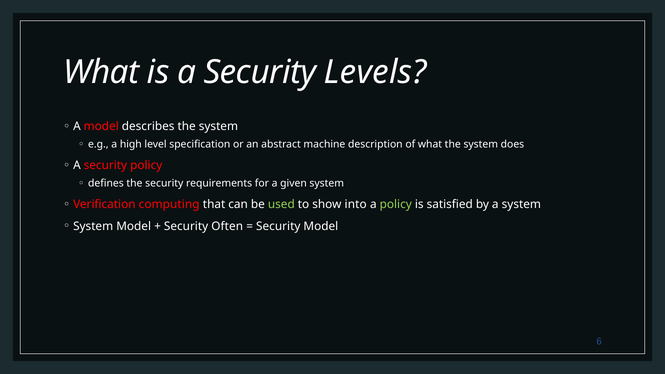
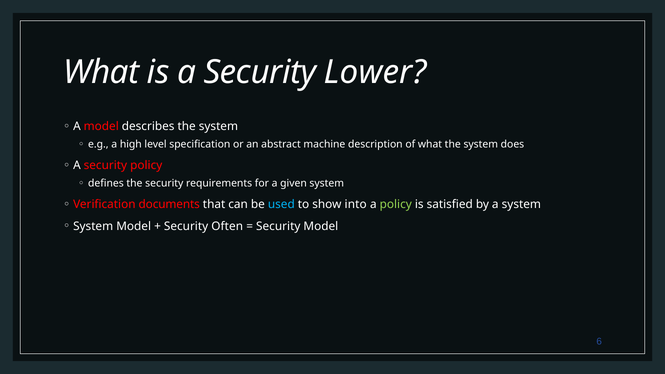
Levels: Levels -> Lower (375, 72)
computing: computing -> documents (169, 204)
used colour: light green -> light blue (281, 204)
